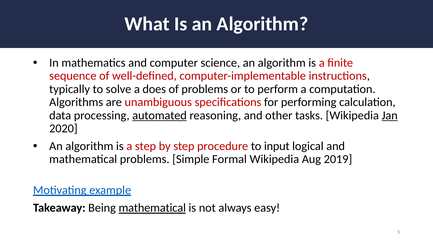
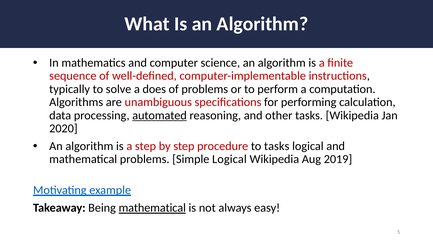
Jan underline: present -> none (390, 116)
to input: input -> tasks (277, 146)
Simple Formal: Formal -> Logical (229, 160)
